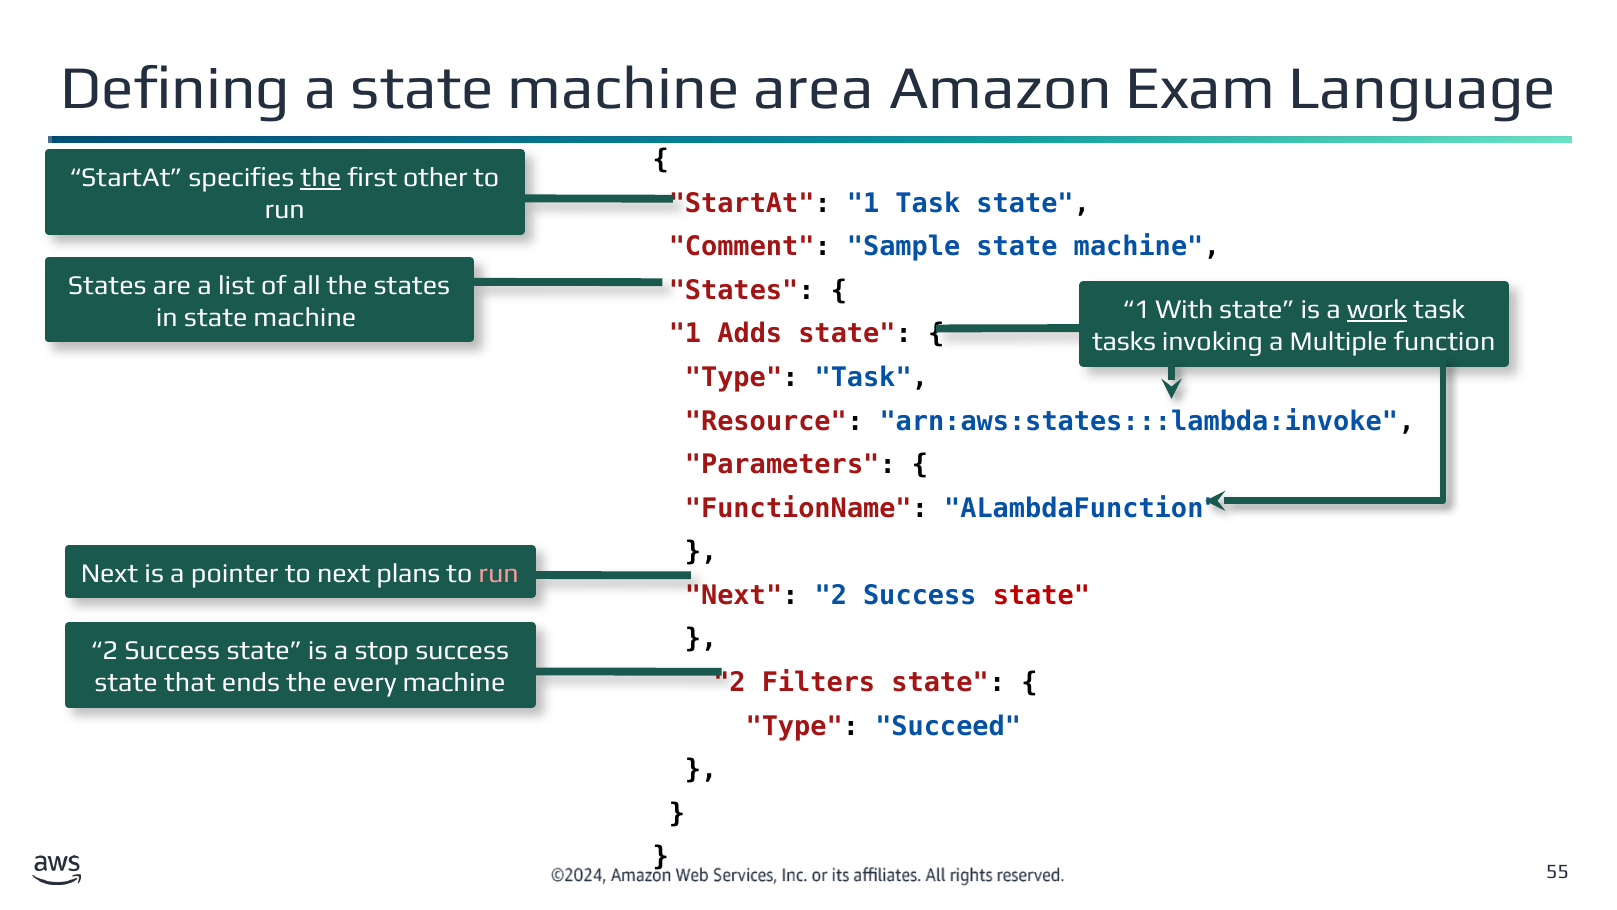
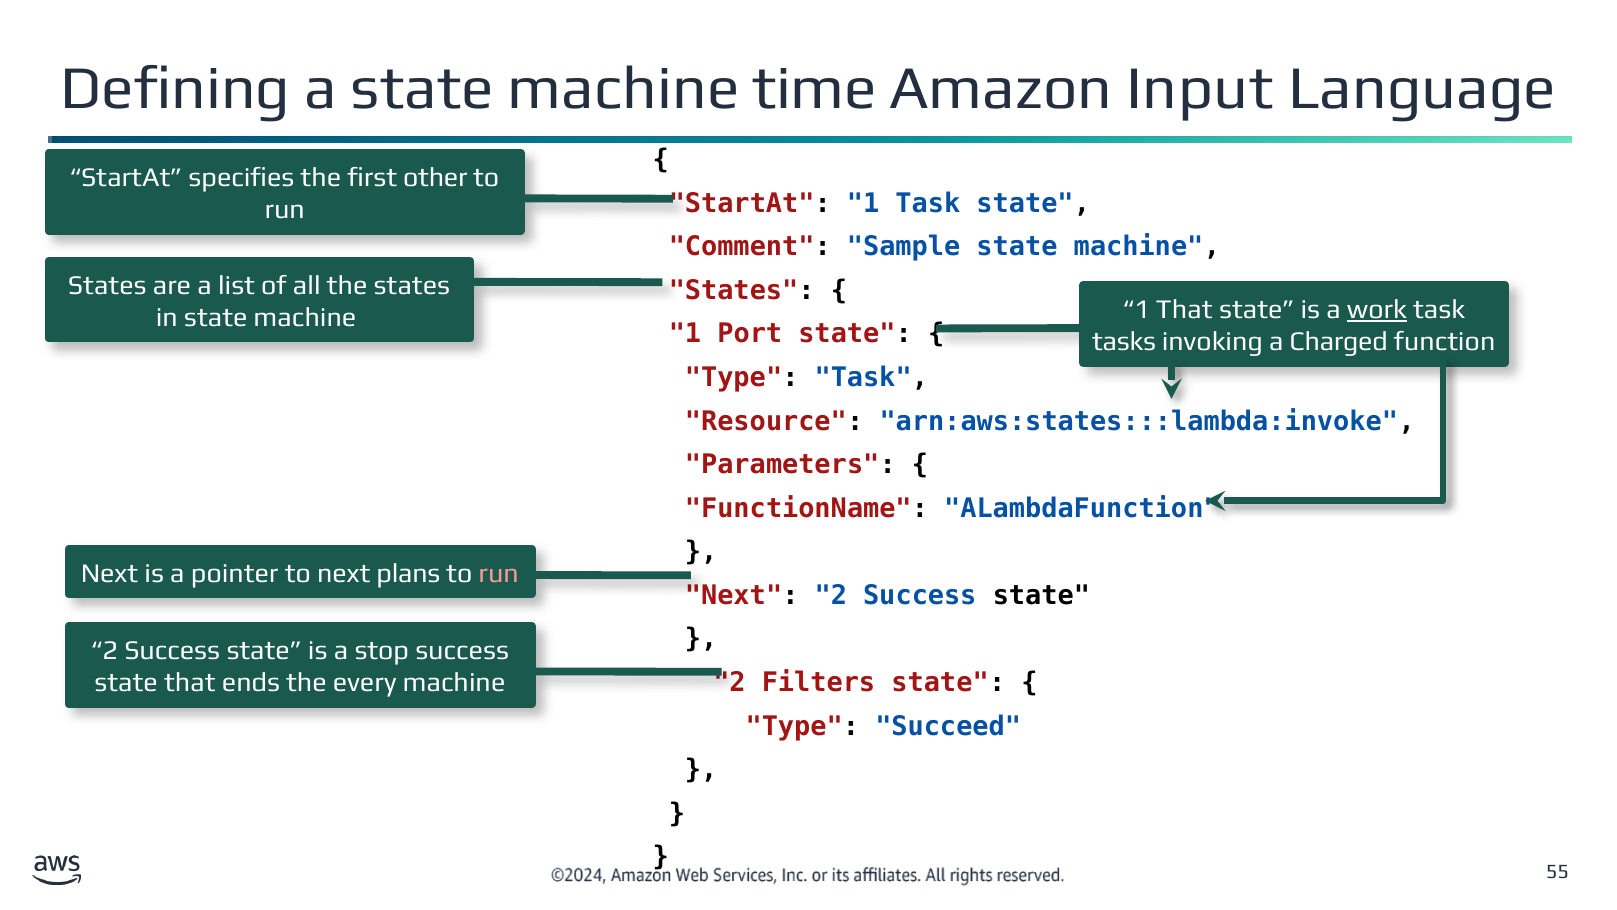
area: area -> time (815, 88)
Exam: Exam -> Input (1200, 88)
the underline: present -> none (321, 178)
1 With: With -> That (1184, 309)
Adds: Adds -> Port (750, 334)
Multiple: Multiple -> Charged (1339, 342)
state colour: red -> black (1041, 595)
